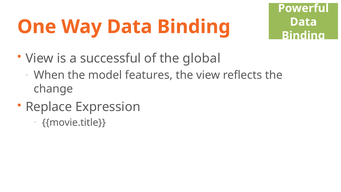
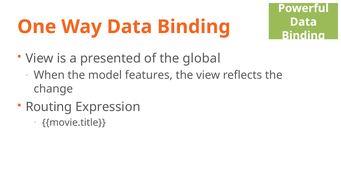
successful: successful -> presented (110, 58)
Replace: Replace -> Routing (49, 107)
